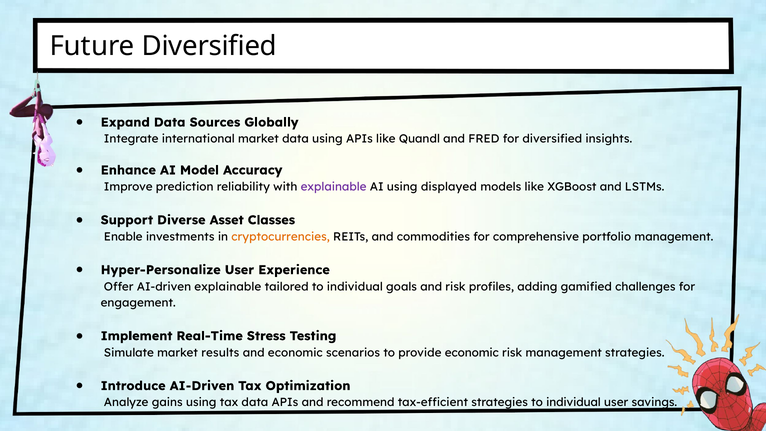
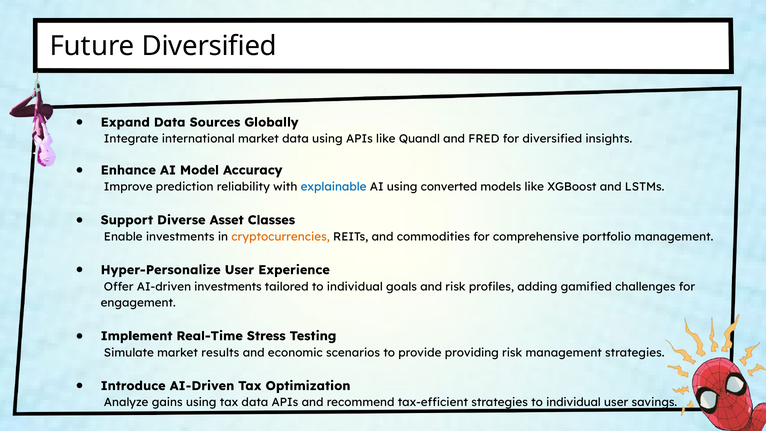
explainable colour: purple -> blue (334, 187)
displayed: displayed -> converted (449, 187)
AI-driven explainable: explainable -> investments (228, 287)
provide economic: economic -> providing (472, 353)
